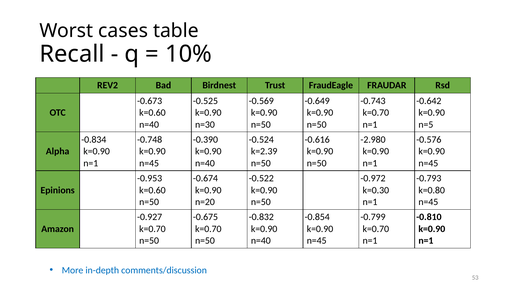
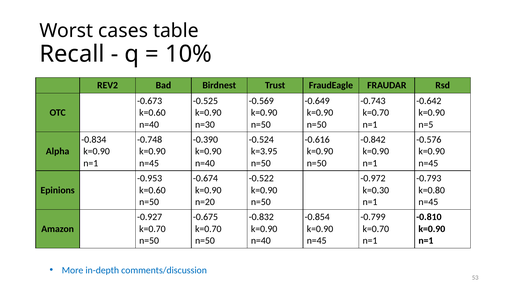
-2.980: -2.980 -> -0.842 (373, 140)
k=2.39: k=2.39 -> k=3.95 (264, 152)
